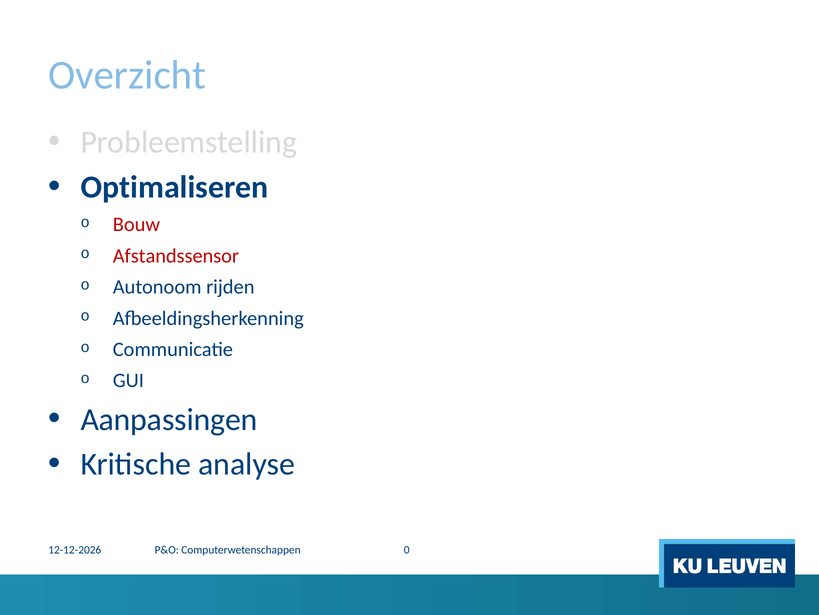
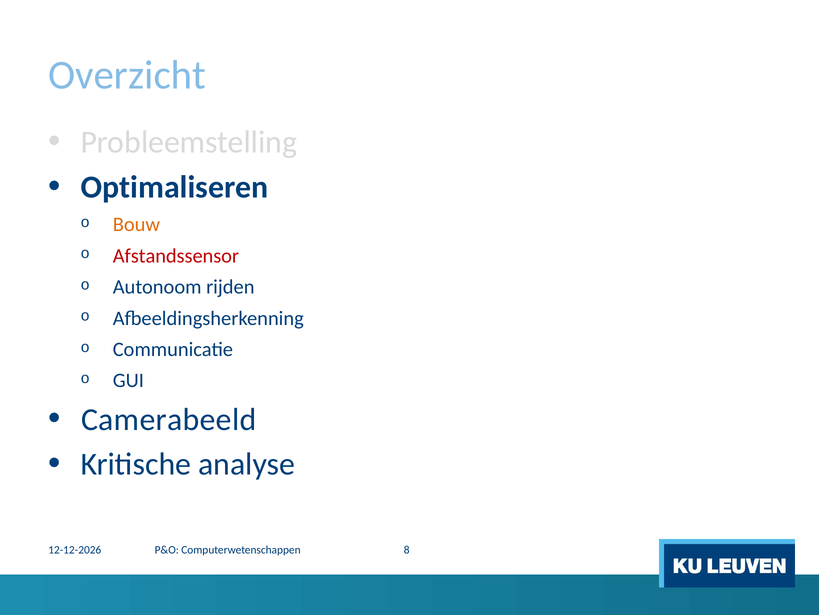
Bouw colour: red -> orange (136, 224)
Aanpassingen: Aanpassingen -> Camerabeeld (169, 419)
0: 0 -> 8 (407, 549)
